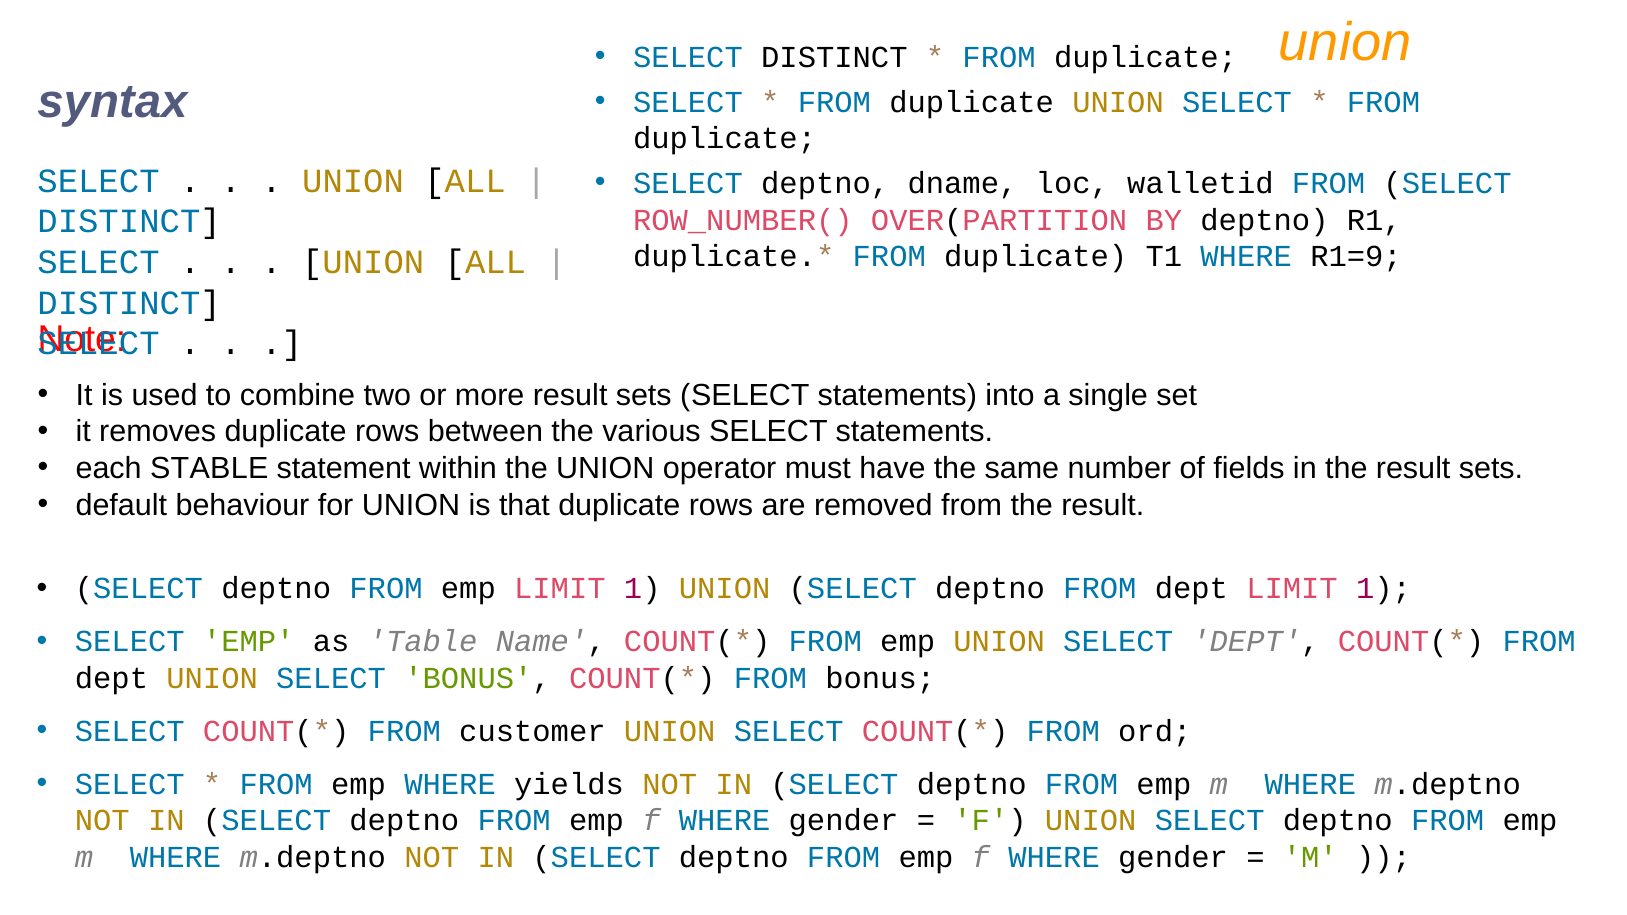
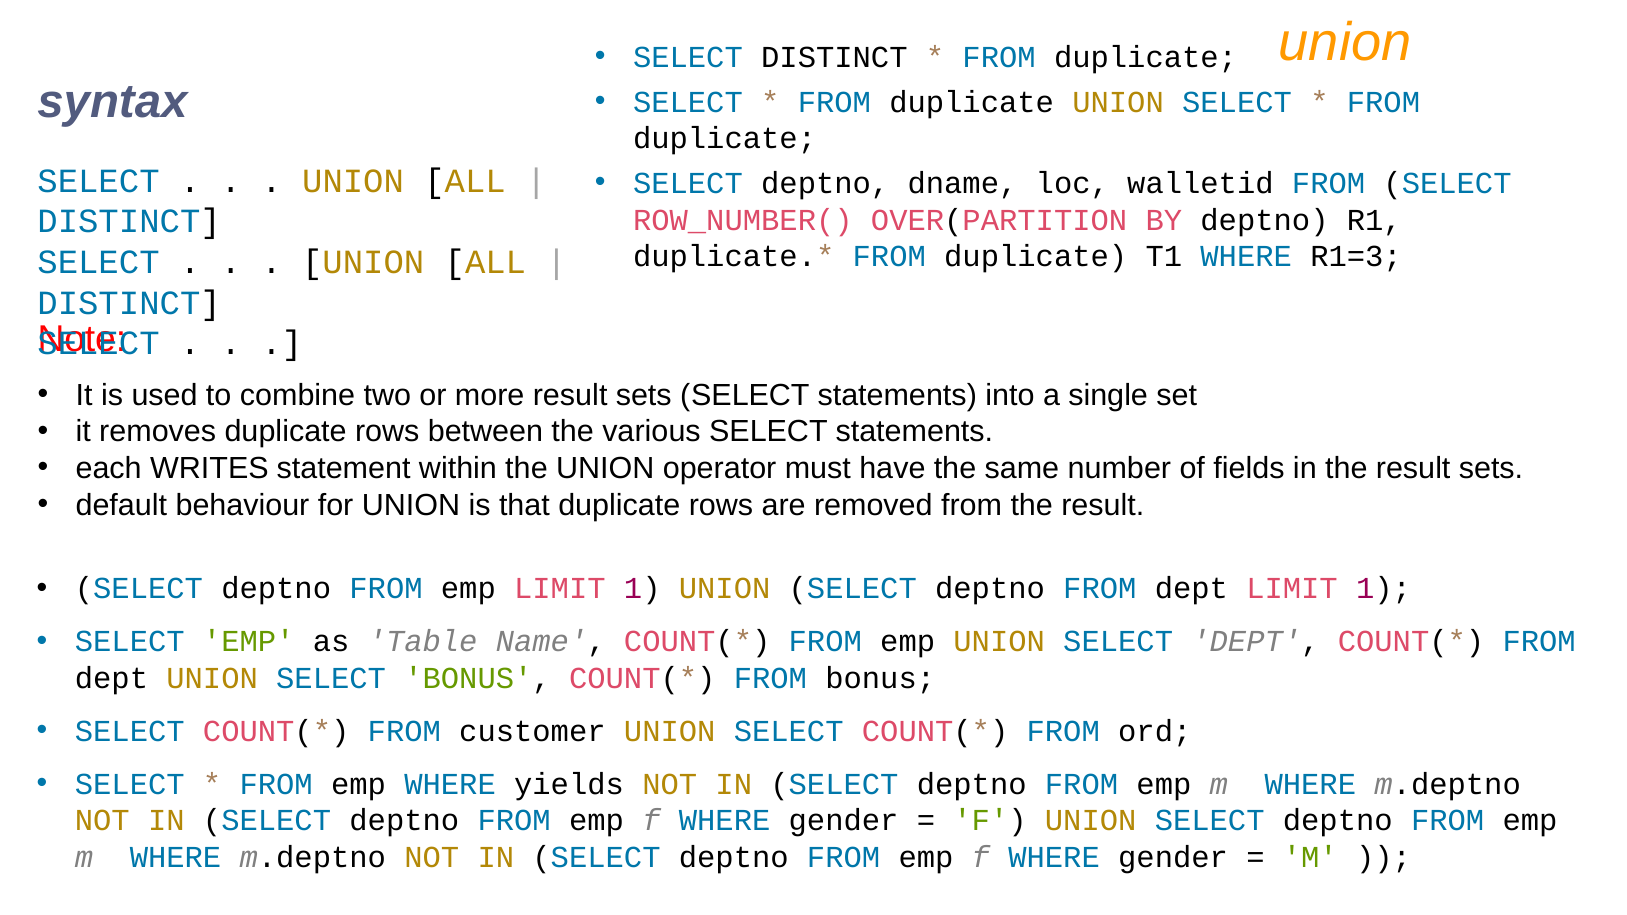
R1=9: R1=9 -> R1=3 (1356, 257)
STABLE: STABLE -> WRITES (209, 469)
